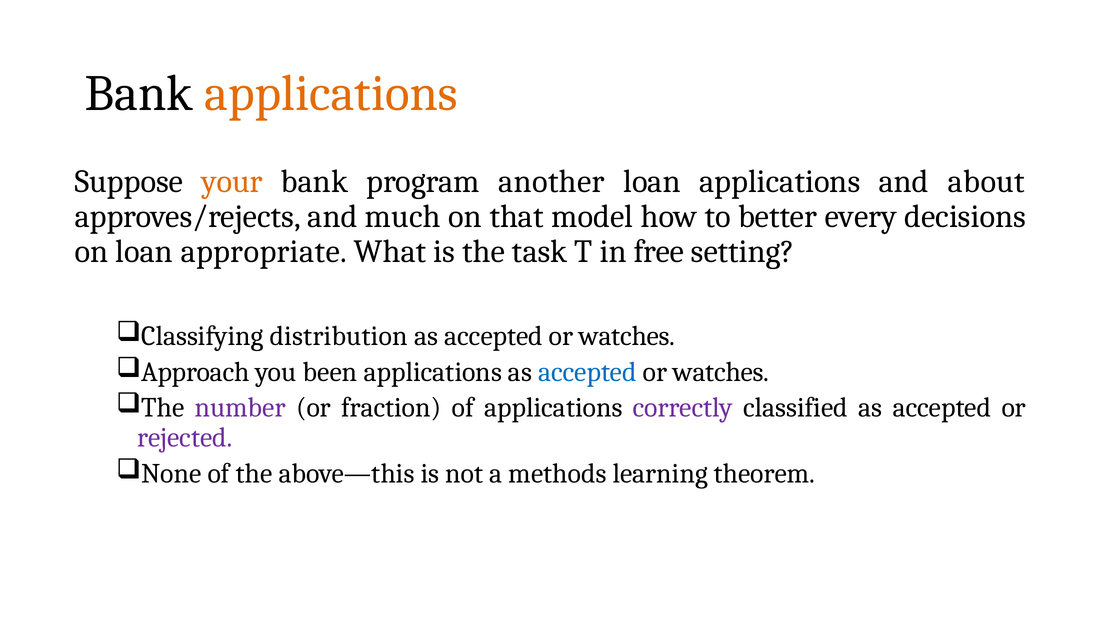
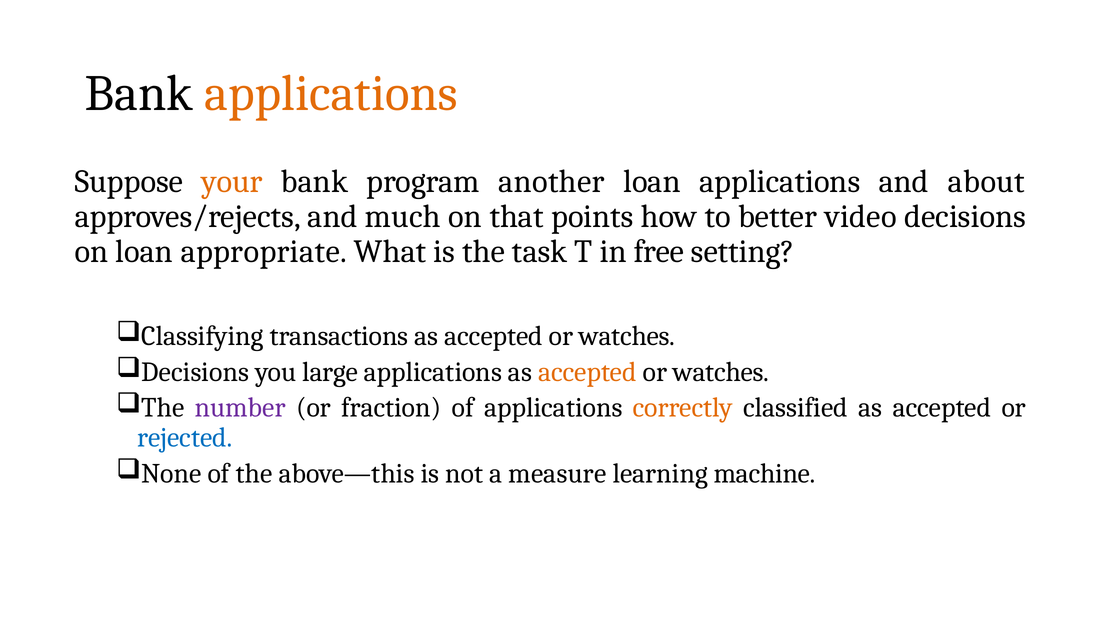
model: model -> points (592, 217)
every: every -> video (861, 217)
distribution: distribution -> transactions (339, 336)
Approach: Approach -> Decisions (195, 372)
been: been -> large (330, 372)
accepted colour: blue -> orange (587, 372)
correctly colour: purple -> orange (683, 408)
rejected colour: purple -> blue (185, 438)
methods: methods -> measure (557, 474)
theorem: theorem -> machine (765, 474)
